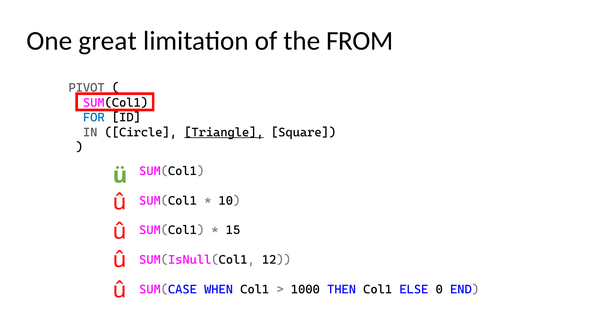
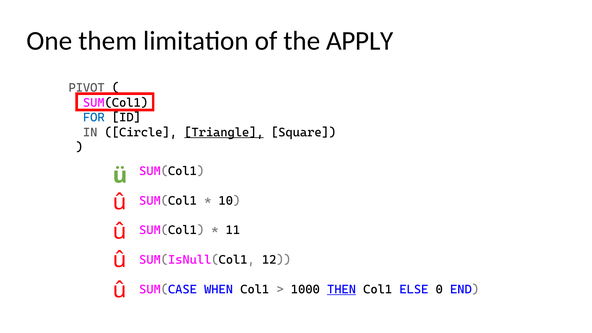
great: great -> them (108, 41)
FROM: FROM -> APPLY (360, 41)
15: 15 -> 11 (233, 230)
THEN underline: none -> present (342, 289)
